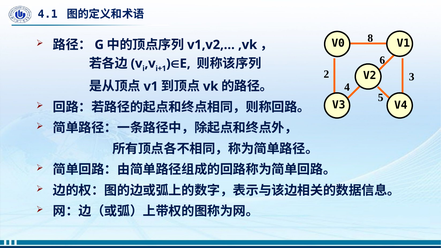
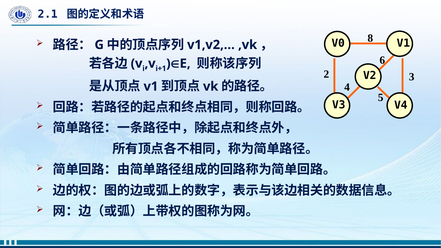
4.1: 4.1 -> 2.1 (48, 14)
